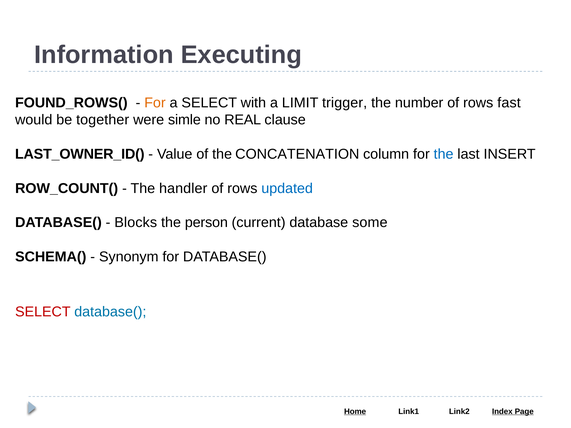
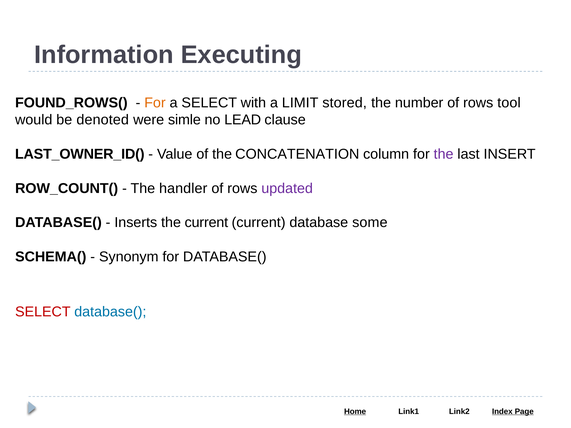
trigger: trigger -> stored (345, 103)
fast: fast -> tool (509, 103)
together: together -> denoted (103, 120)
REAL: REAL -> LEAD (243, 120)
the colour: blue -> purple (444, 154)
updated colour: blue -> purple (287, 188)
Blocks: Blocks -> Inserts (136, 223)
the person: person -> current (206, 223)
